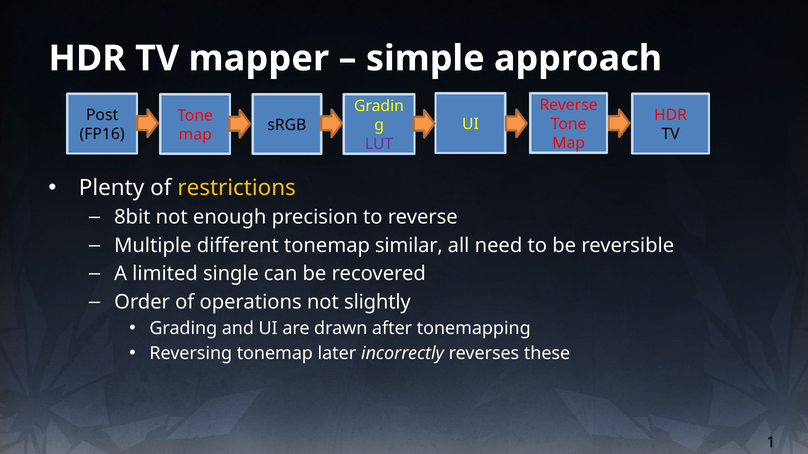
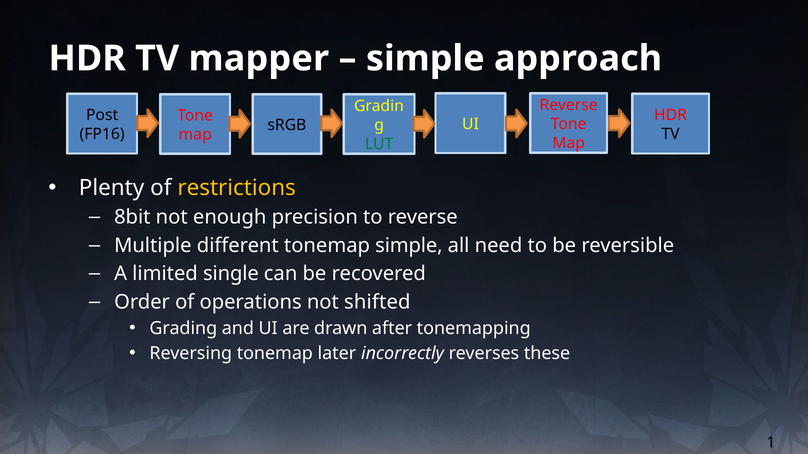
LUT colour: purple -> green (379, 144)
tonemap similar: similar -> simple (409, 246)
slightly: slightly -> shifted (377, 302)
